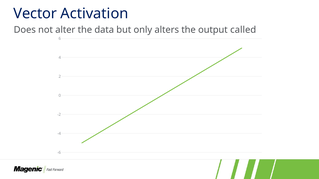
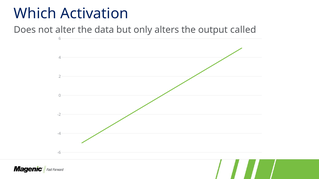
Vector: Vector -> Which (35, 14)
